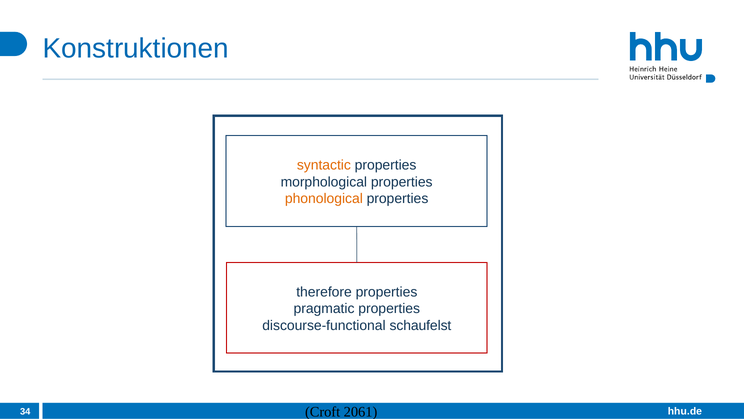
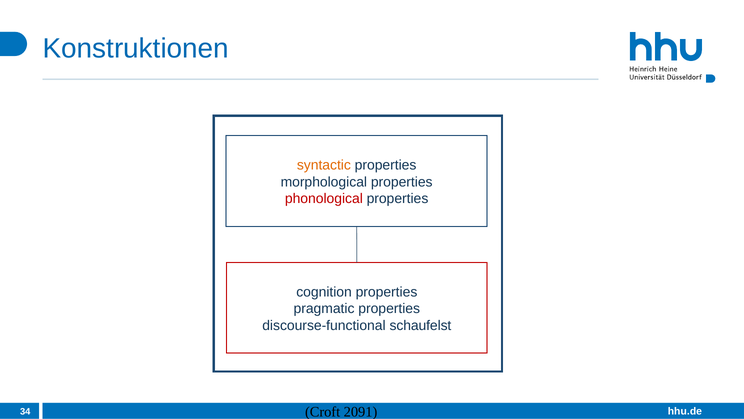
phonological colour: orange -> red (324, 199)
therefore: therefore -> cognition (324, 292)
2061: 2061 -> 2091 (361, 412)
